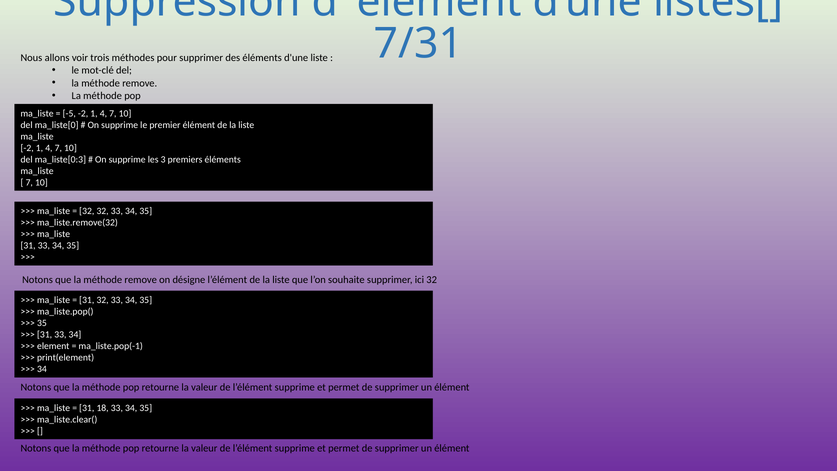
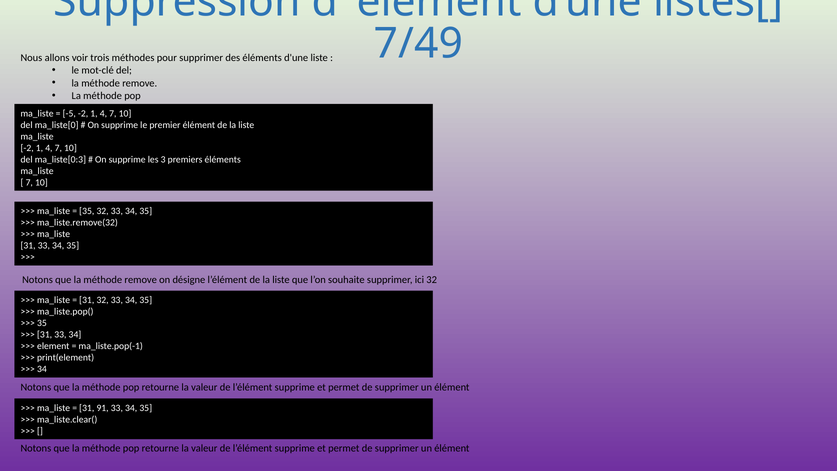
7/31: 7/31 -> 7/49 (419, 43)
32: 32 -> 35 (87, 211)
18: 18 -> 91 (103, 408)
